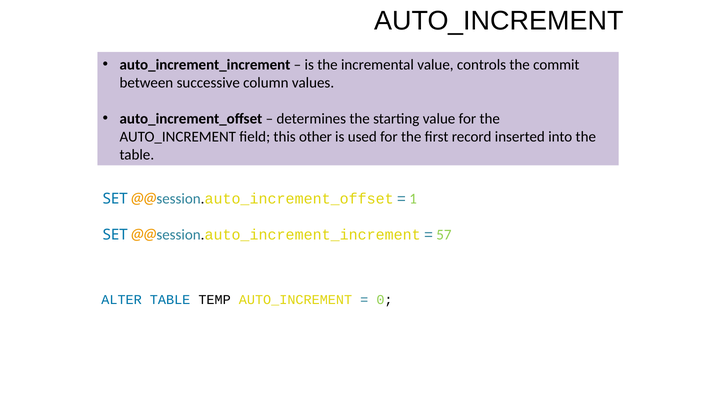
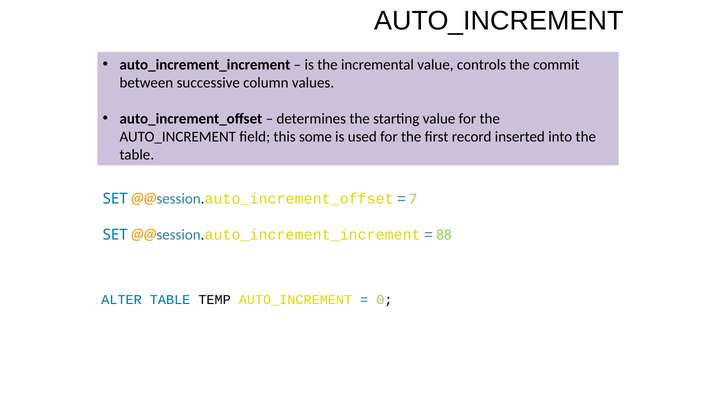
other: other -> some (315, 137)
1: 1 -> 7 (413, 199)
57: 57 -> 88 (444, 235)
